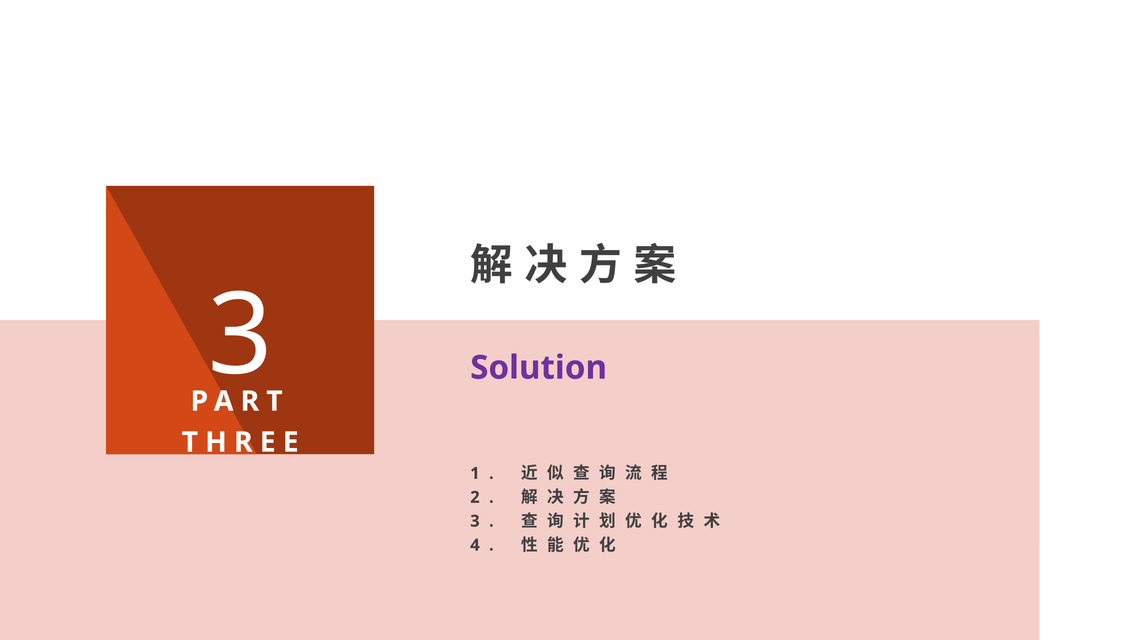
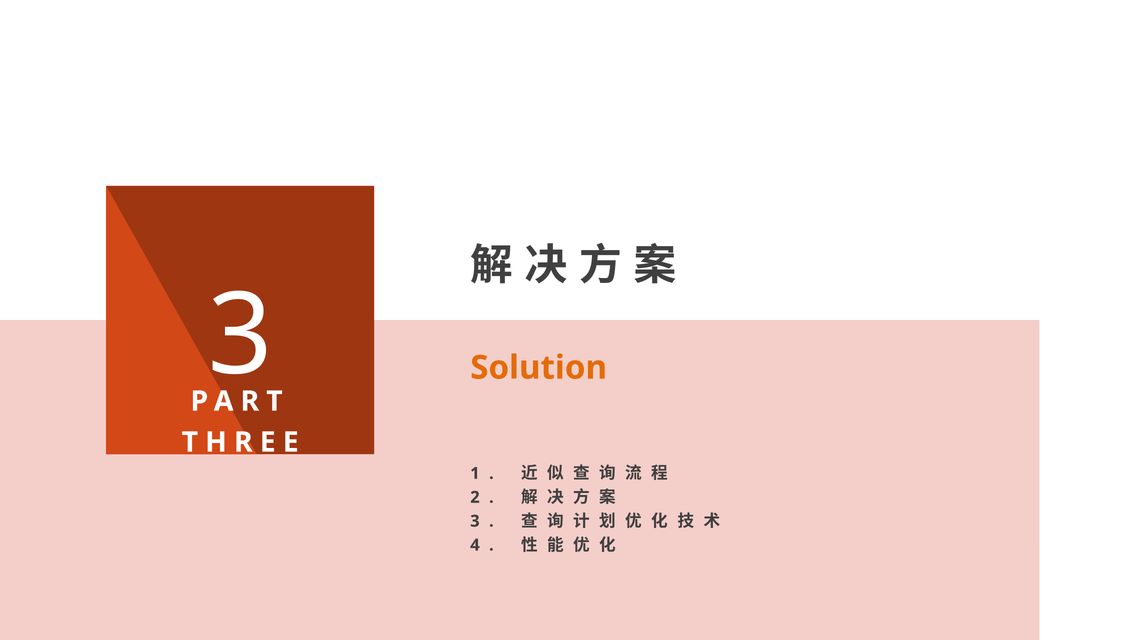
Solution colour: purple -> orange (539, 367)
